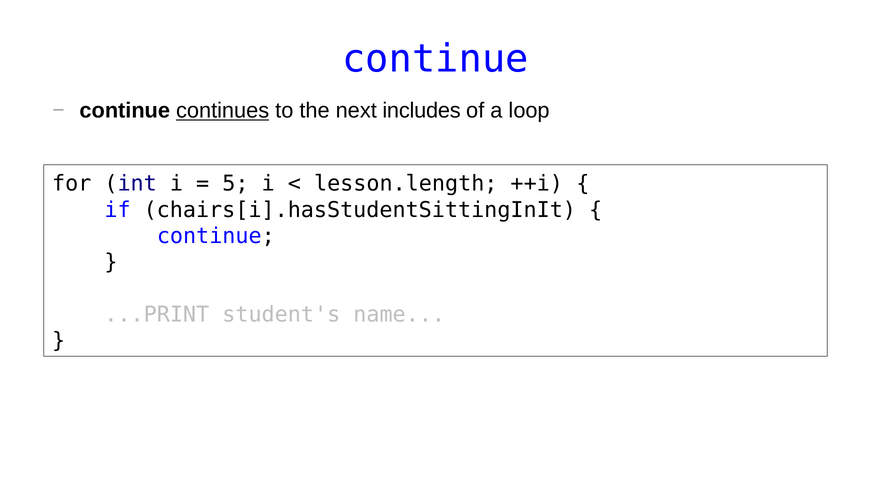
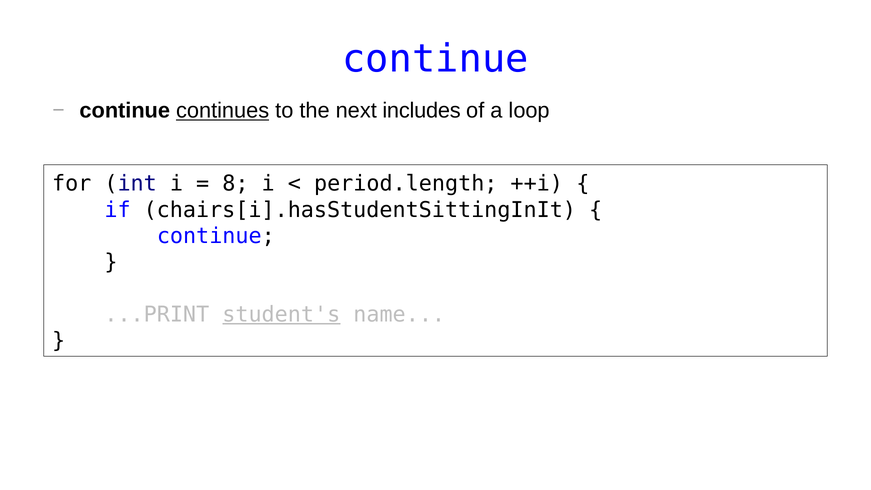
5: 5 -> 8 (235, 184)
lesson.length: lesson.length -> period.length (406, 184)
student's underline: none -> present (281, 314)
